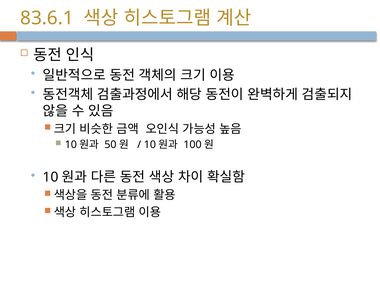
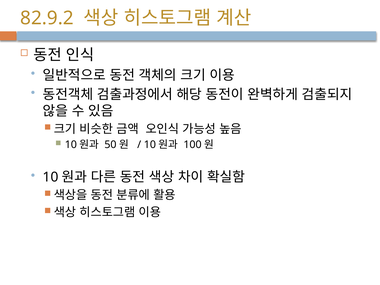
83.6.1: 83.6.1 -> 82.9.2 (47, 18)
